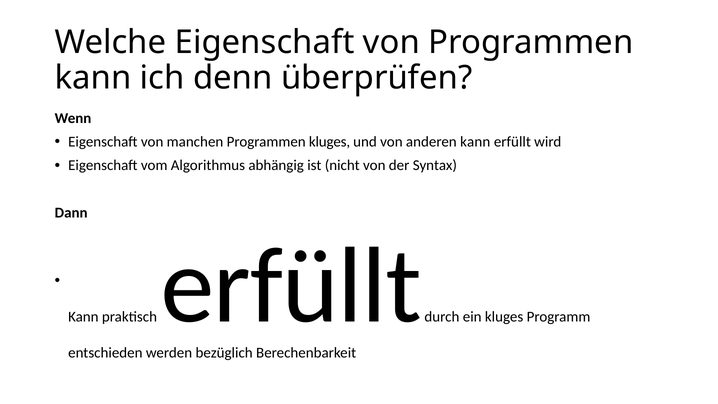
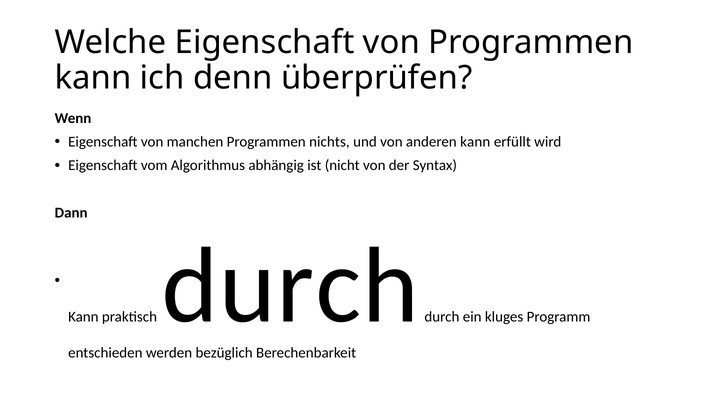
Programmen kluges: kluges -> nichts (329, 142)
praktisch erfüllt: erfüllt -> durch (290, 286)
